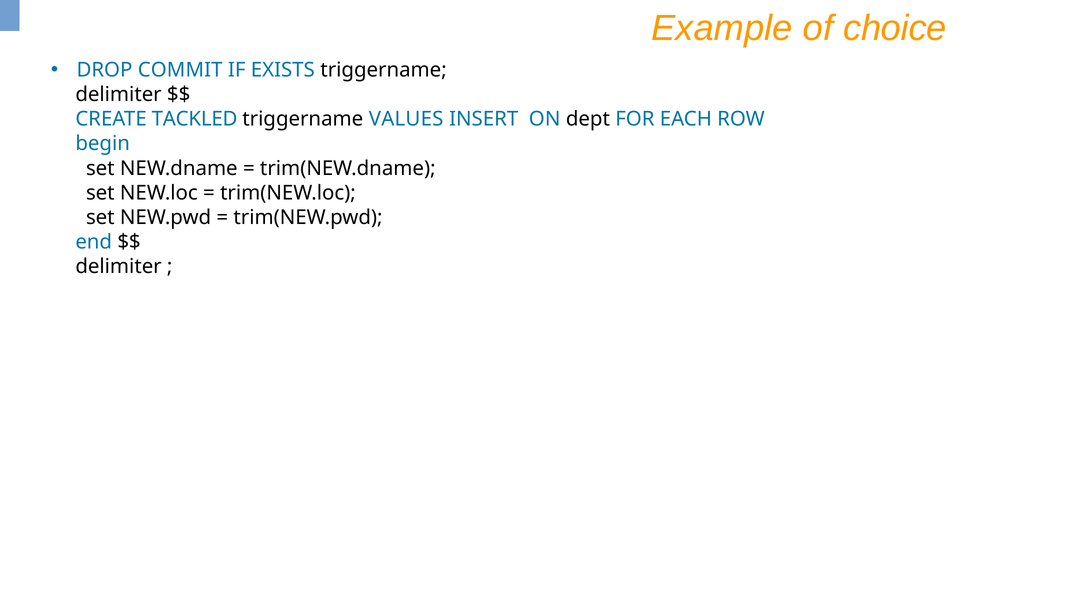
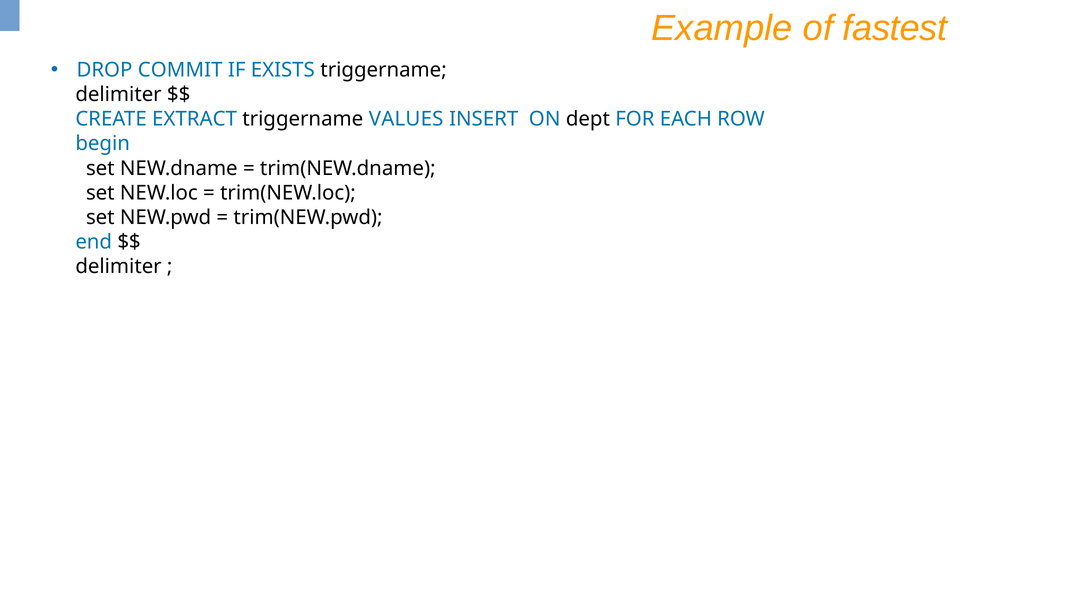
choice: choice -> fastest (895, 28)
TACKLED: TACKLED -> EXTRACT (194, 119)
